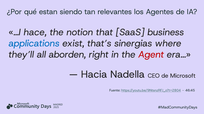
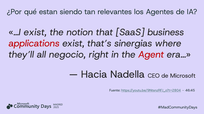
…I hace: hace -> exist (35, 32)
applications colour: blue -> red (34, 44)
aborden: aborden -> negocio (67, 55)
